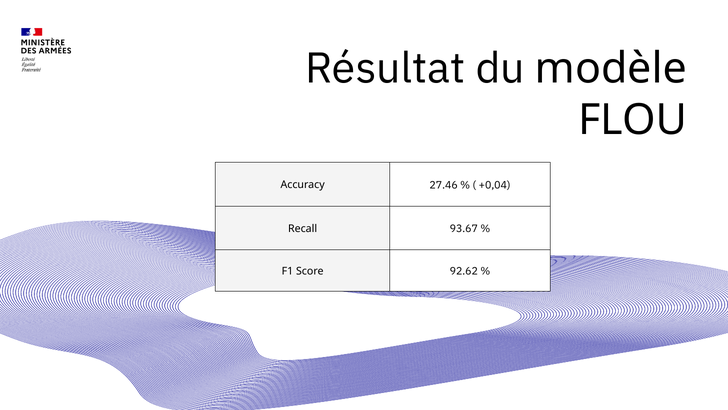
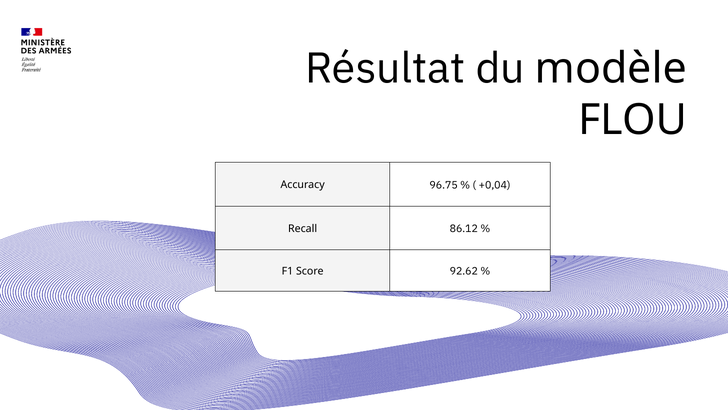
27.46: 27.46 -> 96.75 (444, 185)
93.67: 93.67 -> 86.12 (464, 228)
